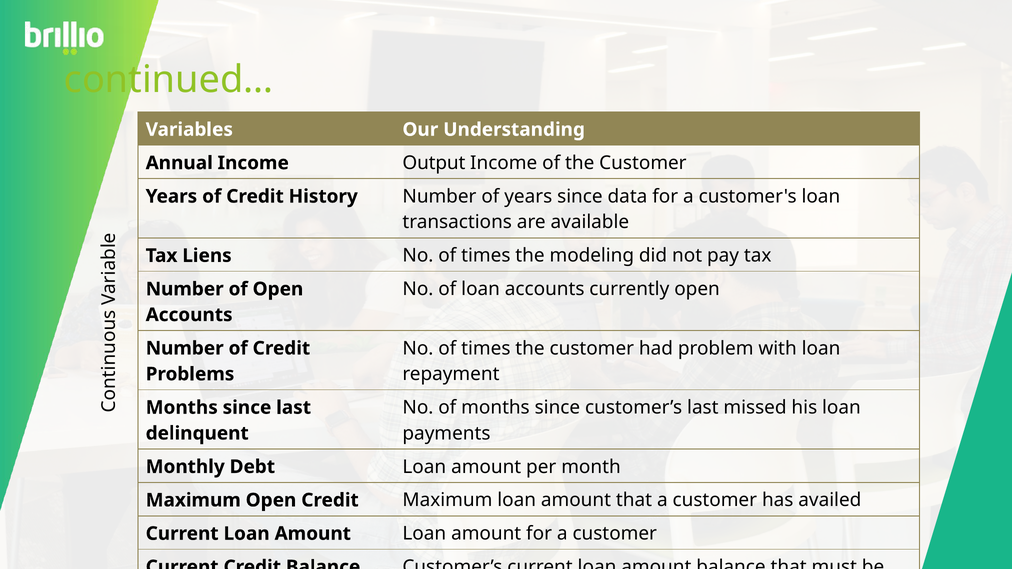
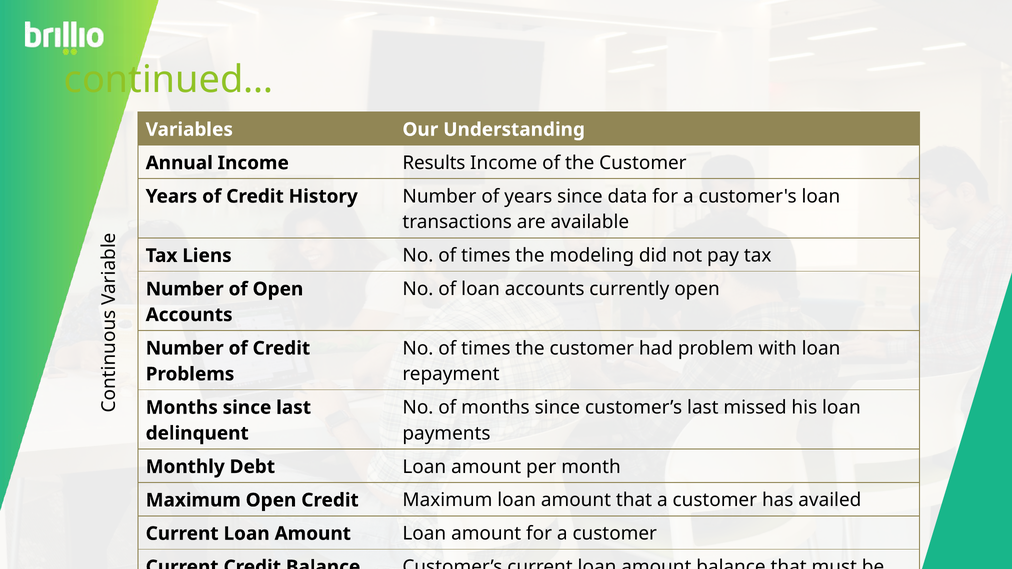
Output: Output -> Results (434, 163)
